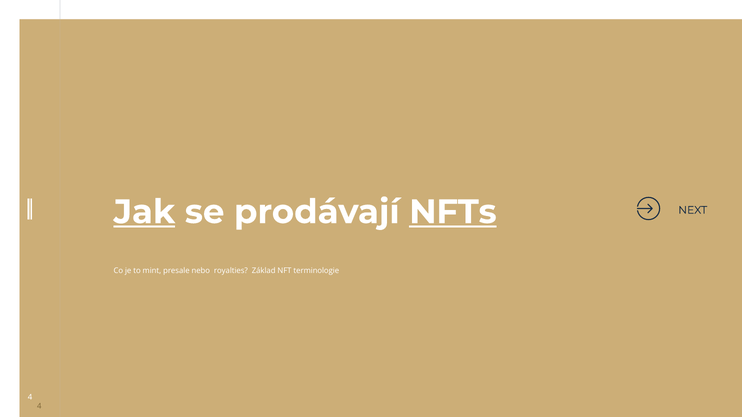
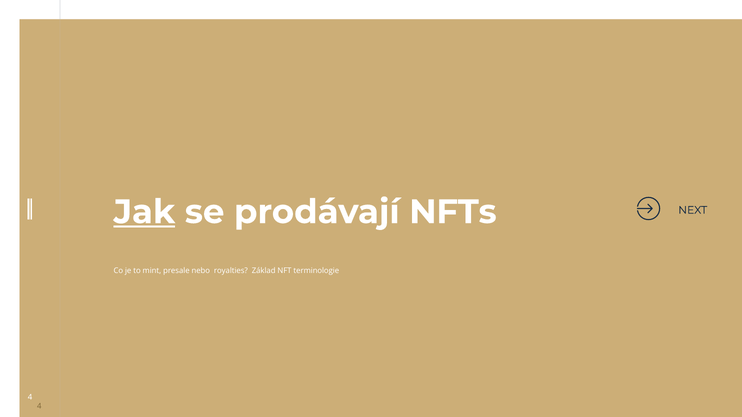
NFTs underline: present -> none (453, 212)
